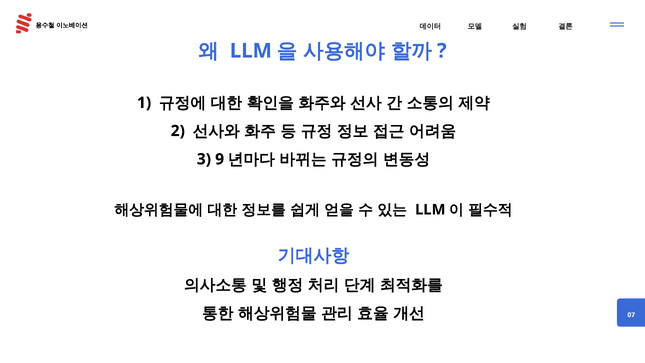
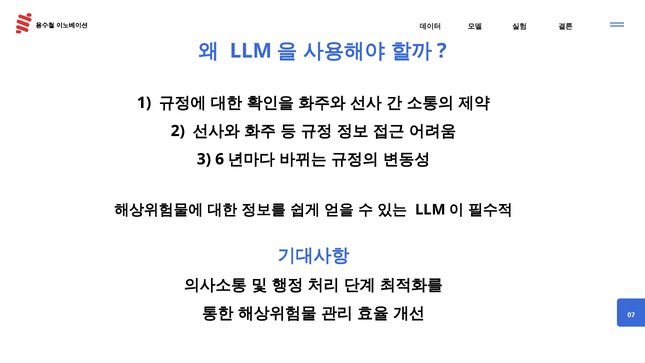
9: 9 -> 6 (220, 159)
